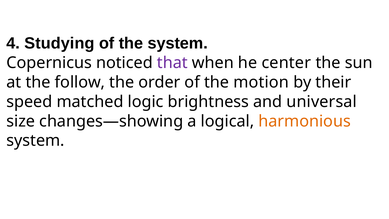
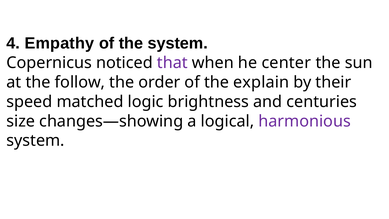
Studying: Studying -> Empathy (59, 43)
motion: motion -> explain (261, 82)
universal: universal -> centuries (322, 102)
harmonious colour: orange -> purple (305, 121)
